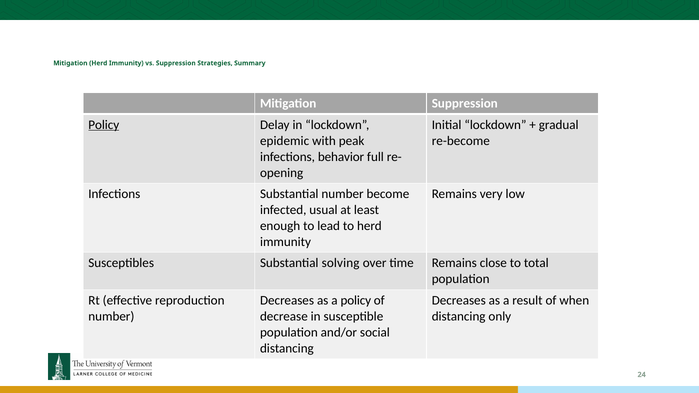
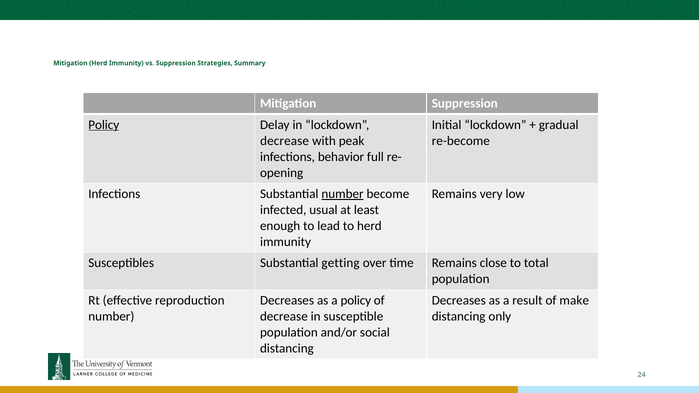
epidemic: epidemic -> decrease (285, 141)
number underline: none -> present (343, 194)
solving: solving -> getting (341, 263)
when: when -> make (574, 301)
